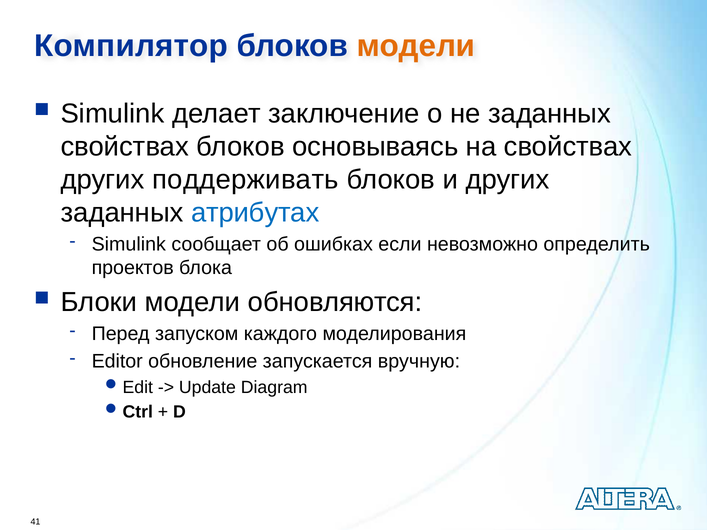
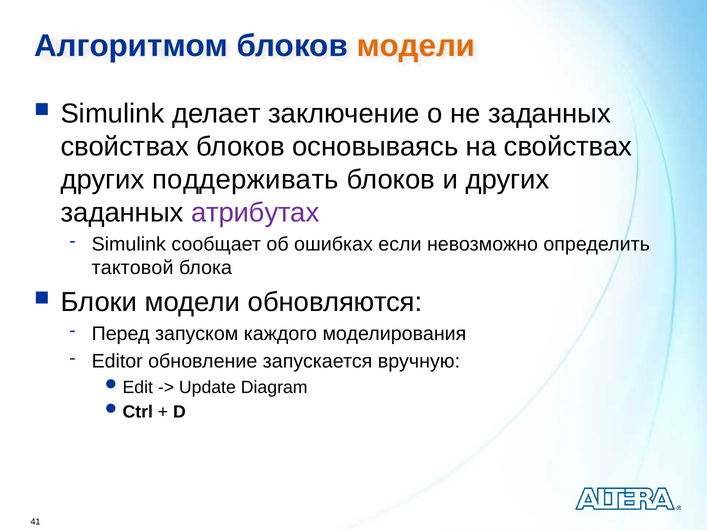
Компилятор: Компилятор -> Алгоритмом (131, 46)
атрибутах colour: blue -> purple (255, 213)
проектов: проектов -> тактовой (133, 268)
